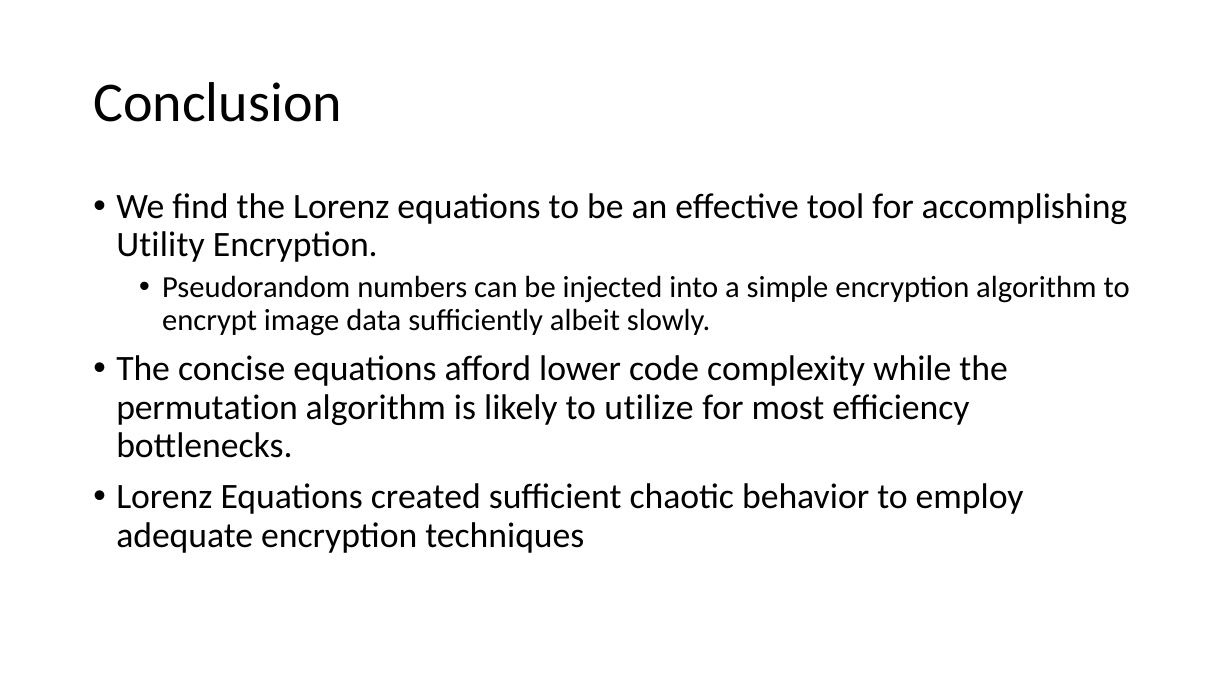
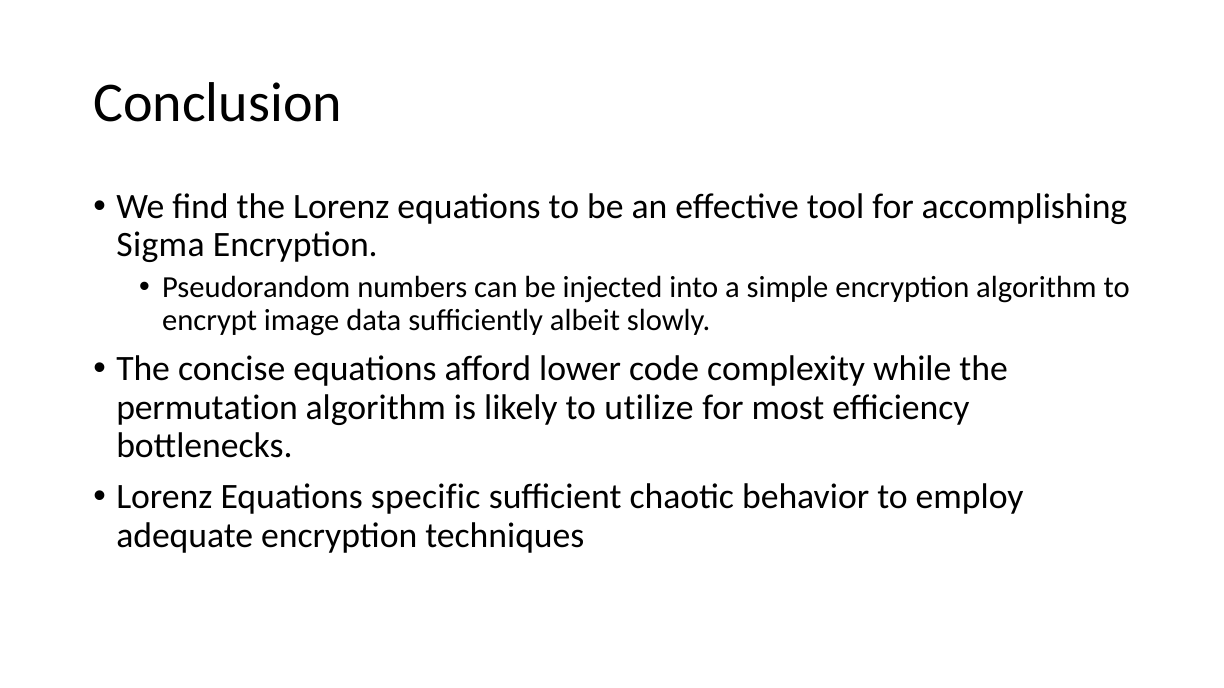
Utility: Utility -> Sigma (160, 245)
created: created -> specific (426, 497)
